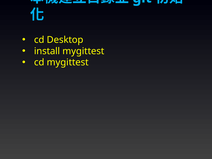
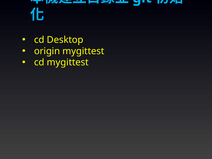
install: install -> origin (47, 51)
